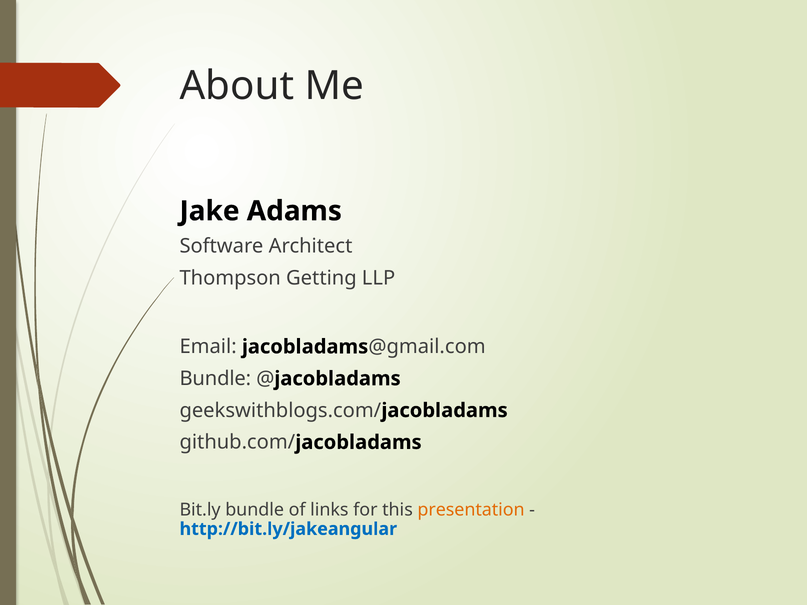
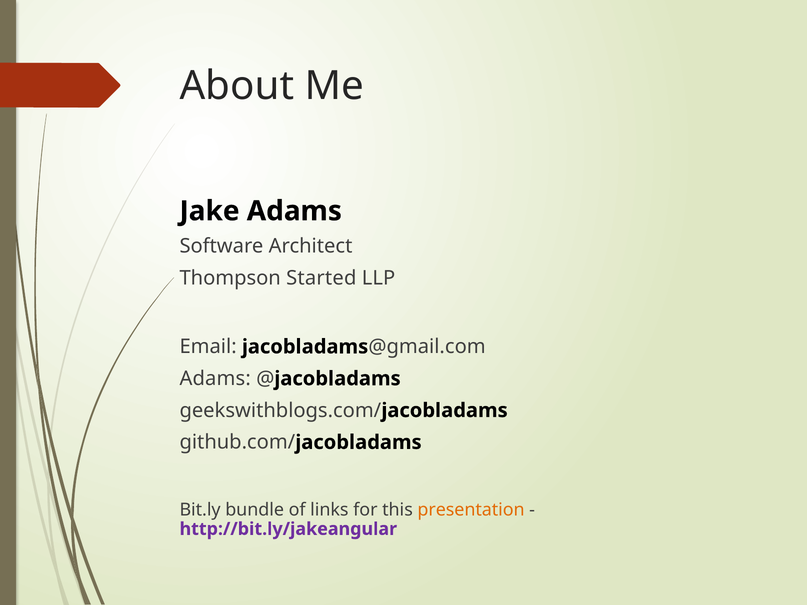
Getting: Getting -> Started (321, 278)
Bundle: Bundle -> Adams (215, 379)
http://bit.ly/jakeangular colour: blue -> purple (288, 529)
